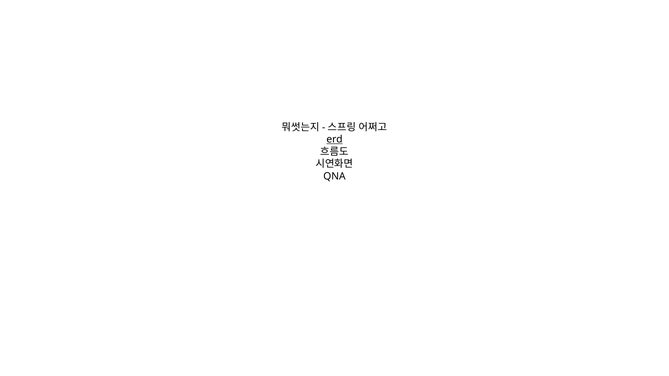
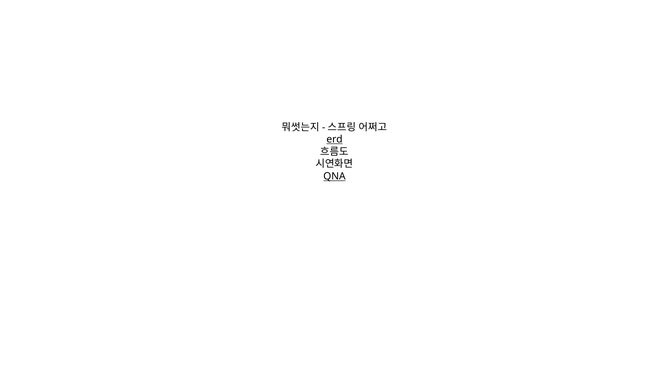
QNA underline: none -> present (334, 176)
